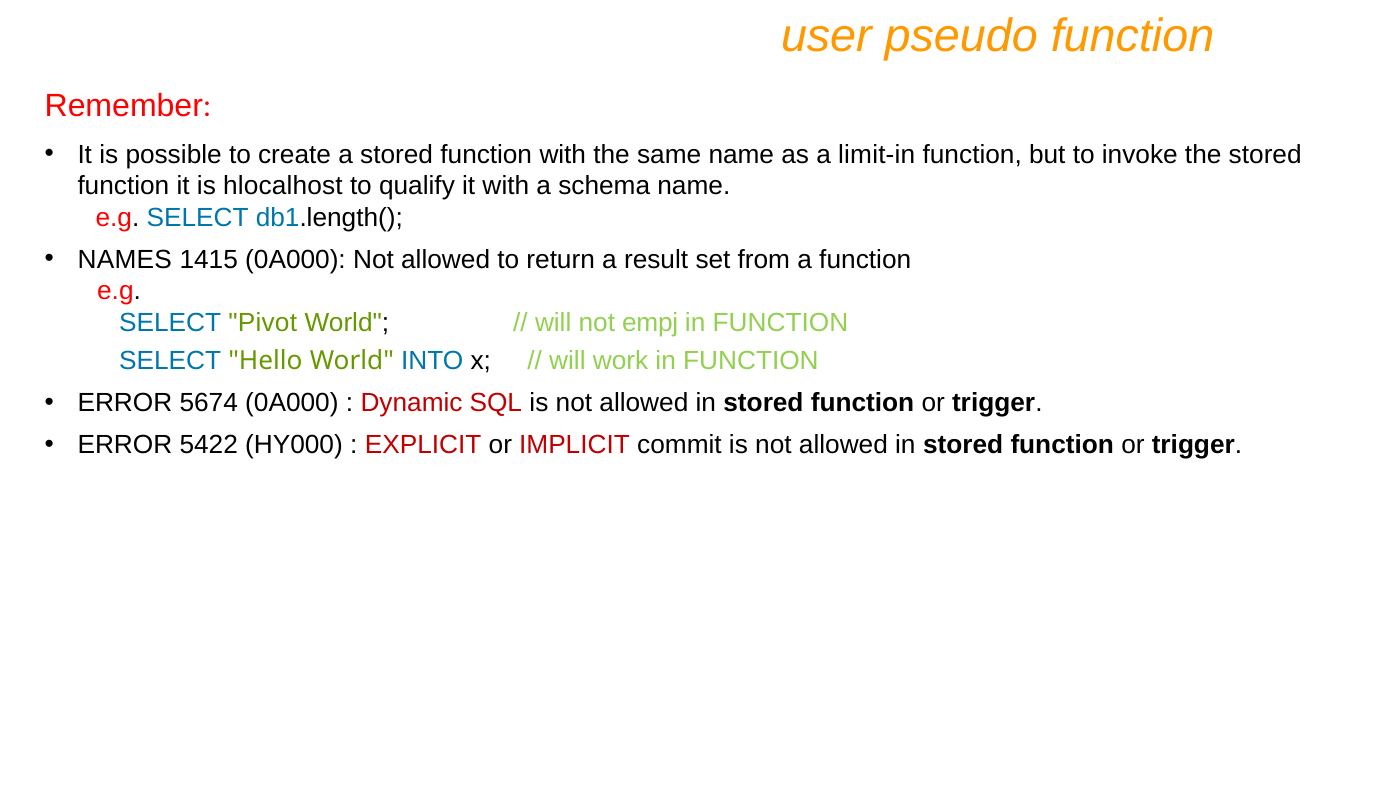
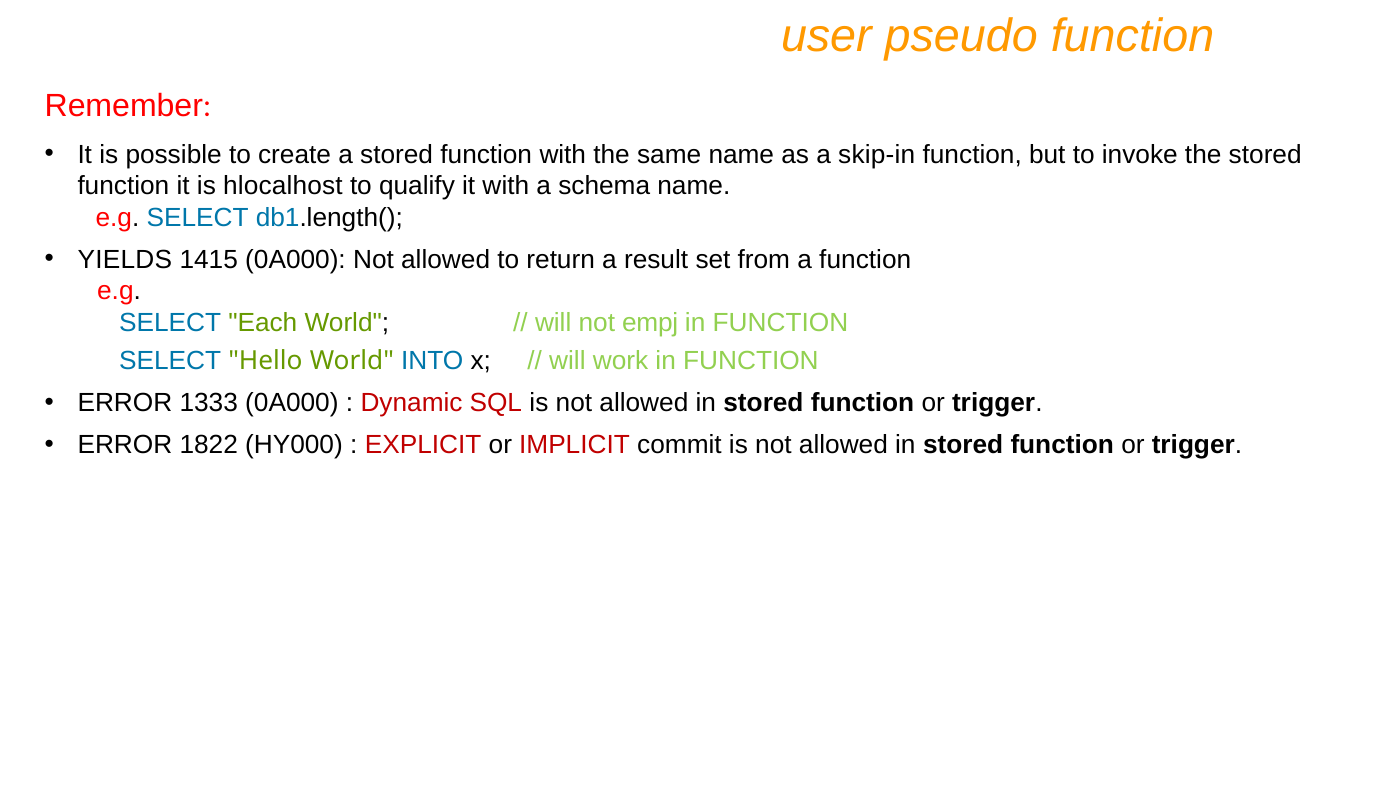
limit-in: limit-in -> skip-in (877, 155)
NAMES: NAMES -> YIELDS (125, 260)
Pivot: Pivot -> Each (263, 323)
5674: 5674 -> 1333 (209, 403)
5422: 5422 -> 1822 (209, 445)
